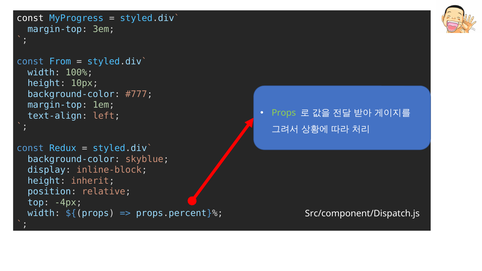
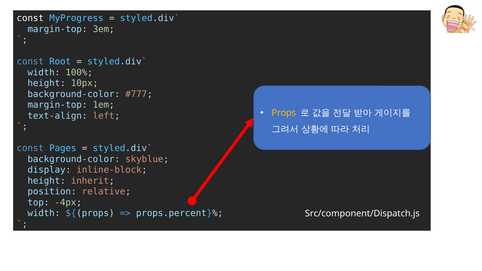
From: From -> Root (60, 62)
Props colour: light green -> yellow (284, 113)
Redux: Redux -> Pages (63, 148)
